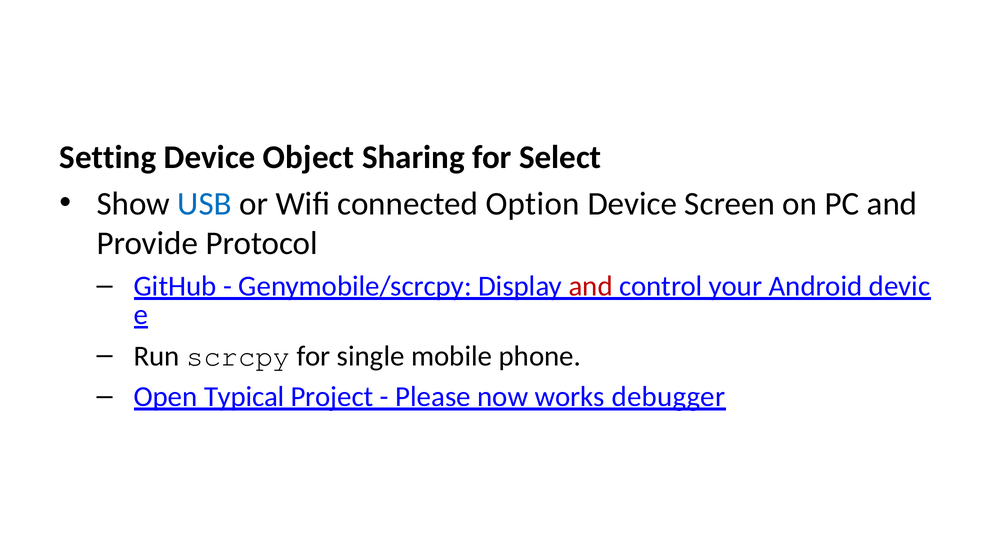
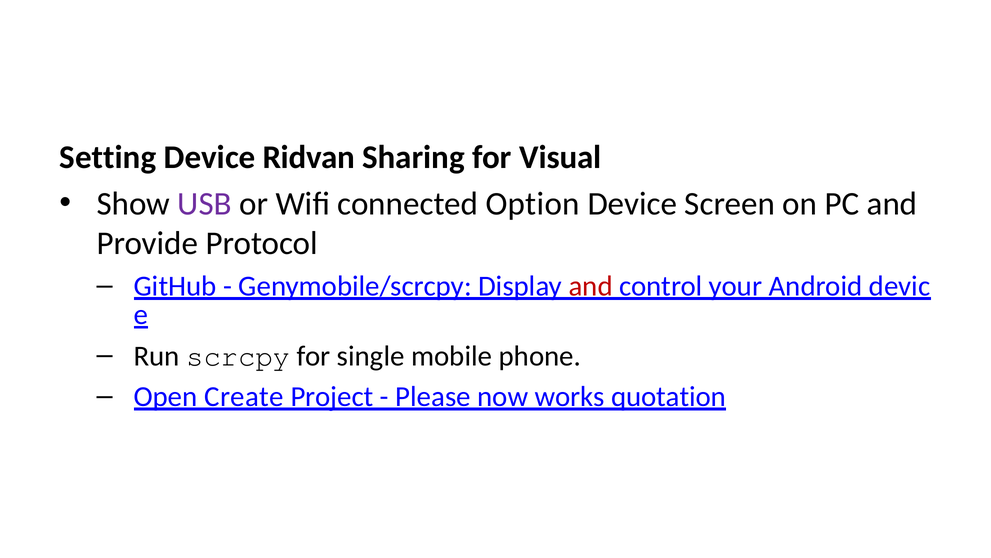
Object: Object -> Ridvan (309, 157)
Select: Select -> Visual (560, 157)
USB colour: blue -> purple (205, 203)
Typical: Typical -> Create (244, 396)
debugger: debugger -> quotation (669, 396)
